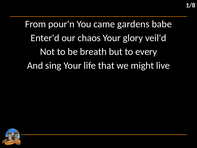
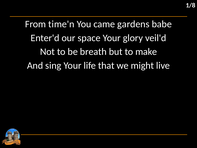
pour'n: pour'n -> time'n (61, 24)
chaos: chaos -> space (89, 38)
every: every -> make (146, 52)
